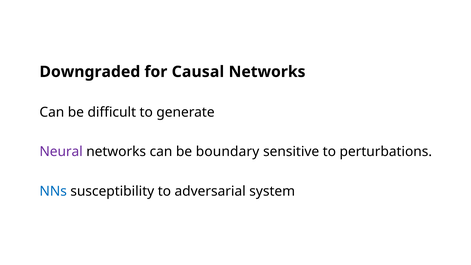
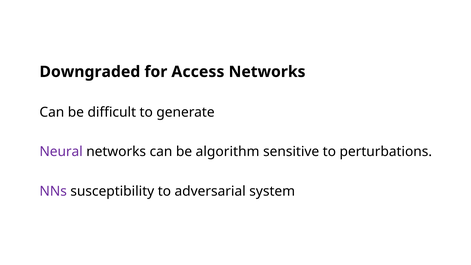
Causal: Causal -> Access (198, 72)
boundary: boundary -> algorithm (228, 152)
NNs colour: blue -> purple (53, 191)
